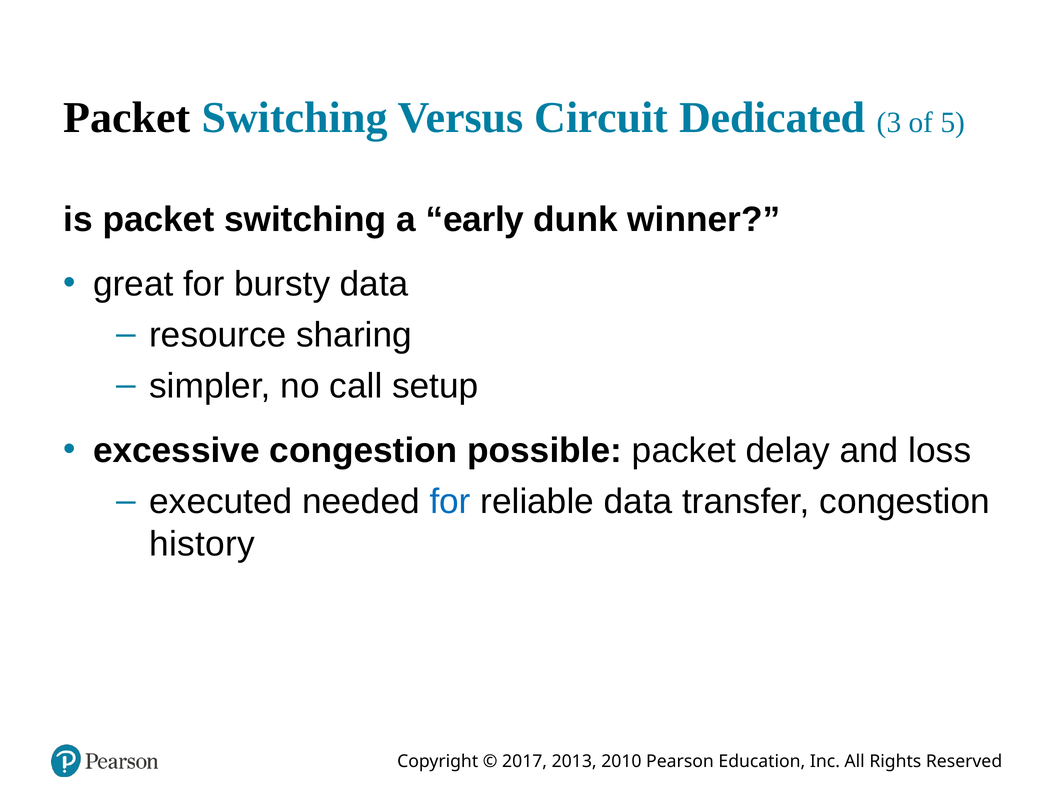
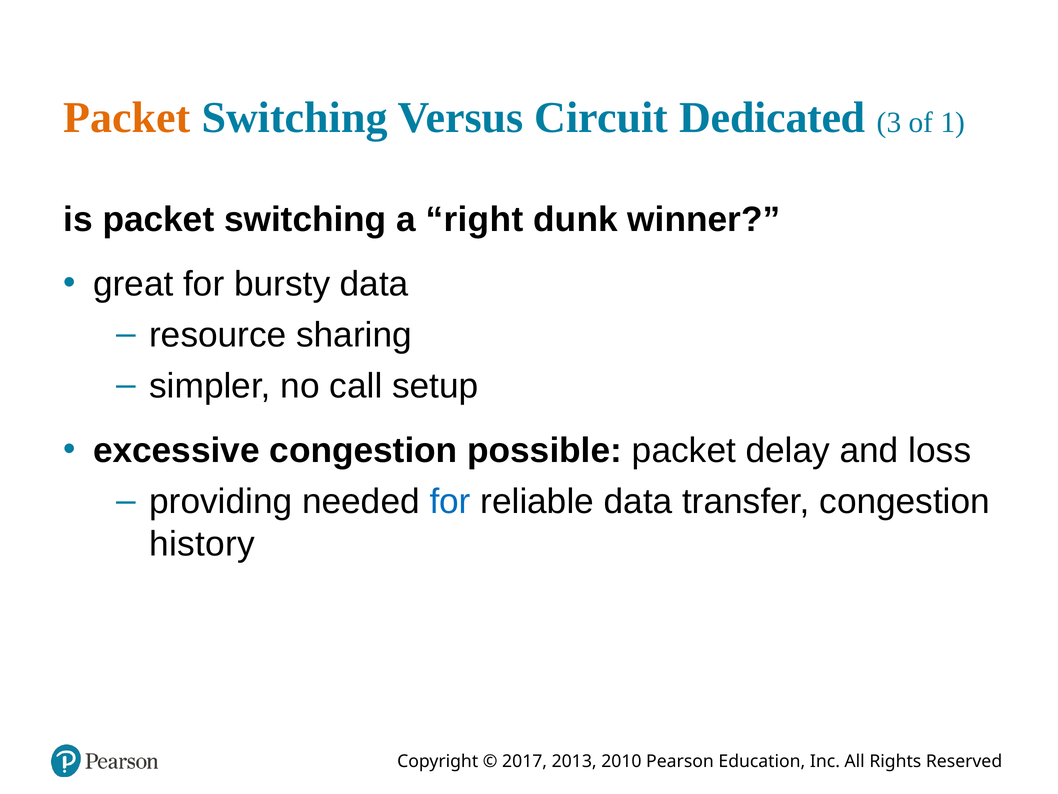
Packet colour: black -> orange (127, 118)
5: 5 -> 1 (953, 123)
early: early -> right (475, 219)
executed: executed -> providing (221, 502)
